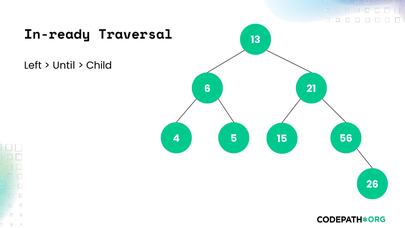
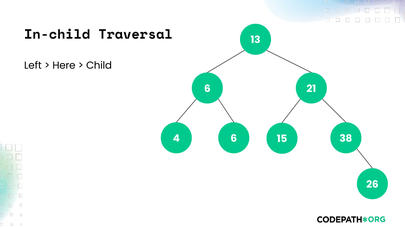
In-ready: In-ready -> In-child (57, 34)
Until: Until -> Here (64, 66)
4 5: 5 -> 6 (234, 138)
56: 56 -> 38 (346, 138)
